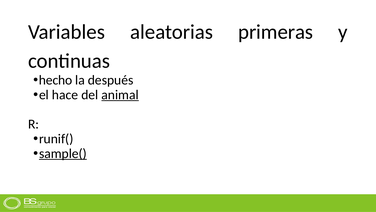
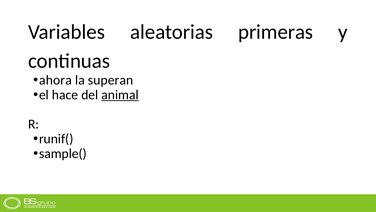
hecho: hecho -> ahora (55, 80)
después: después -> superan (111, 80)
sample( underline: present -> none (63, 153)
